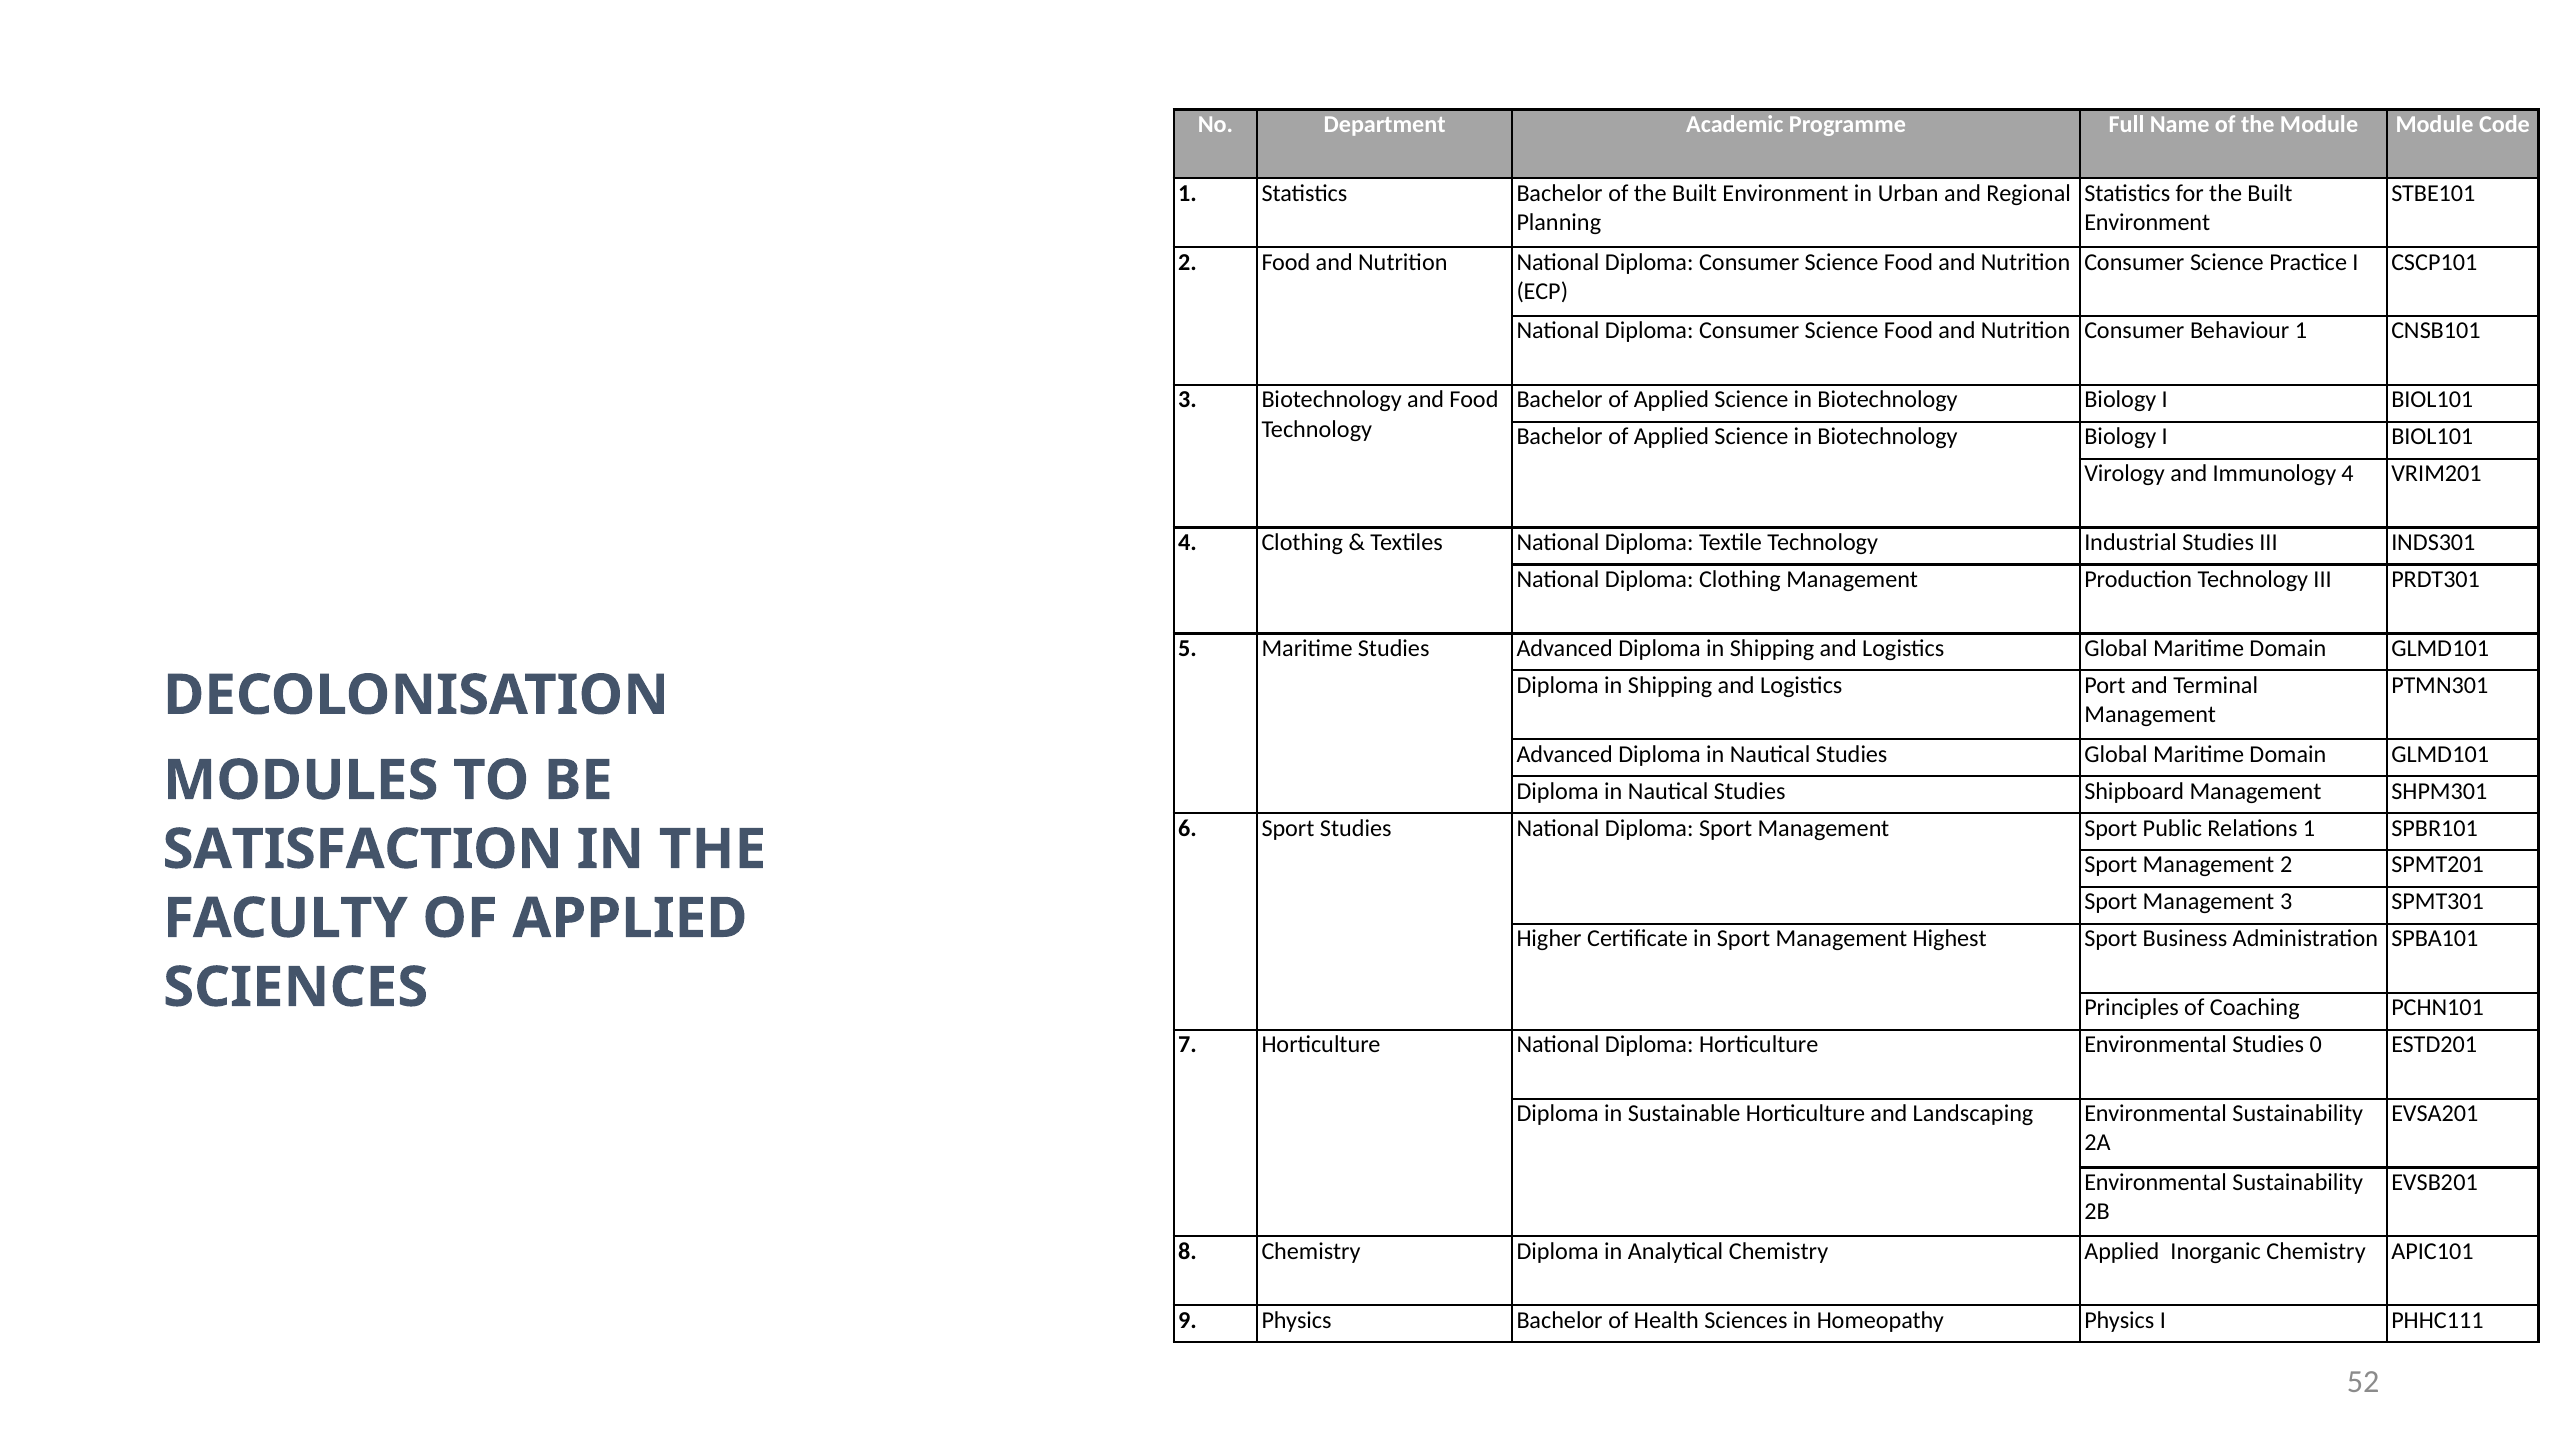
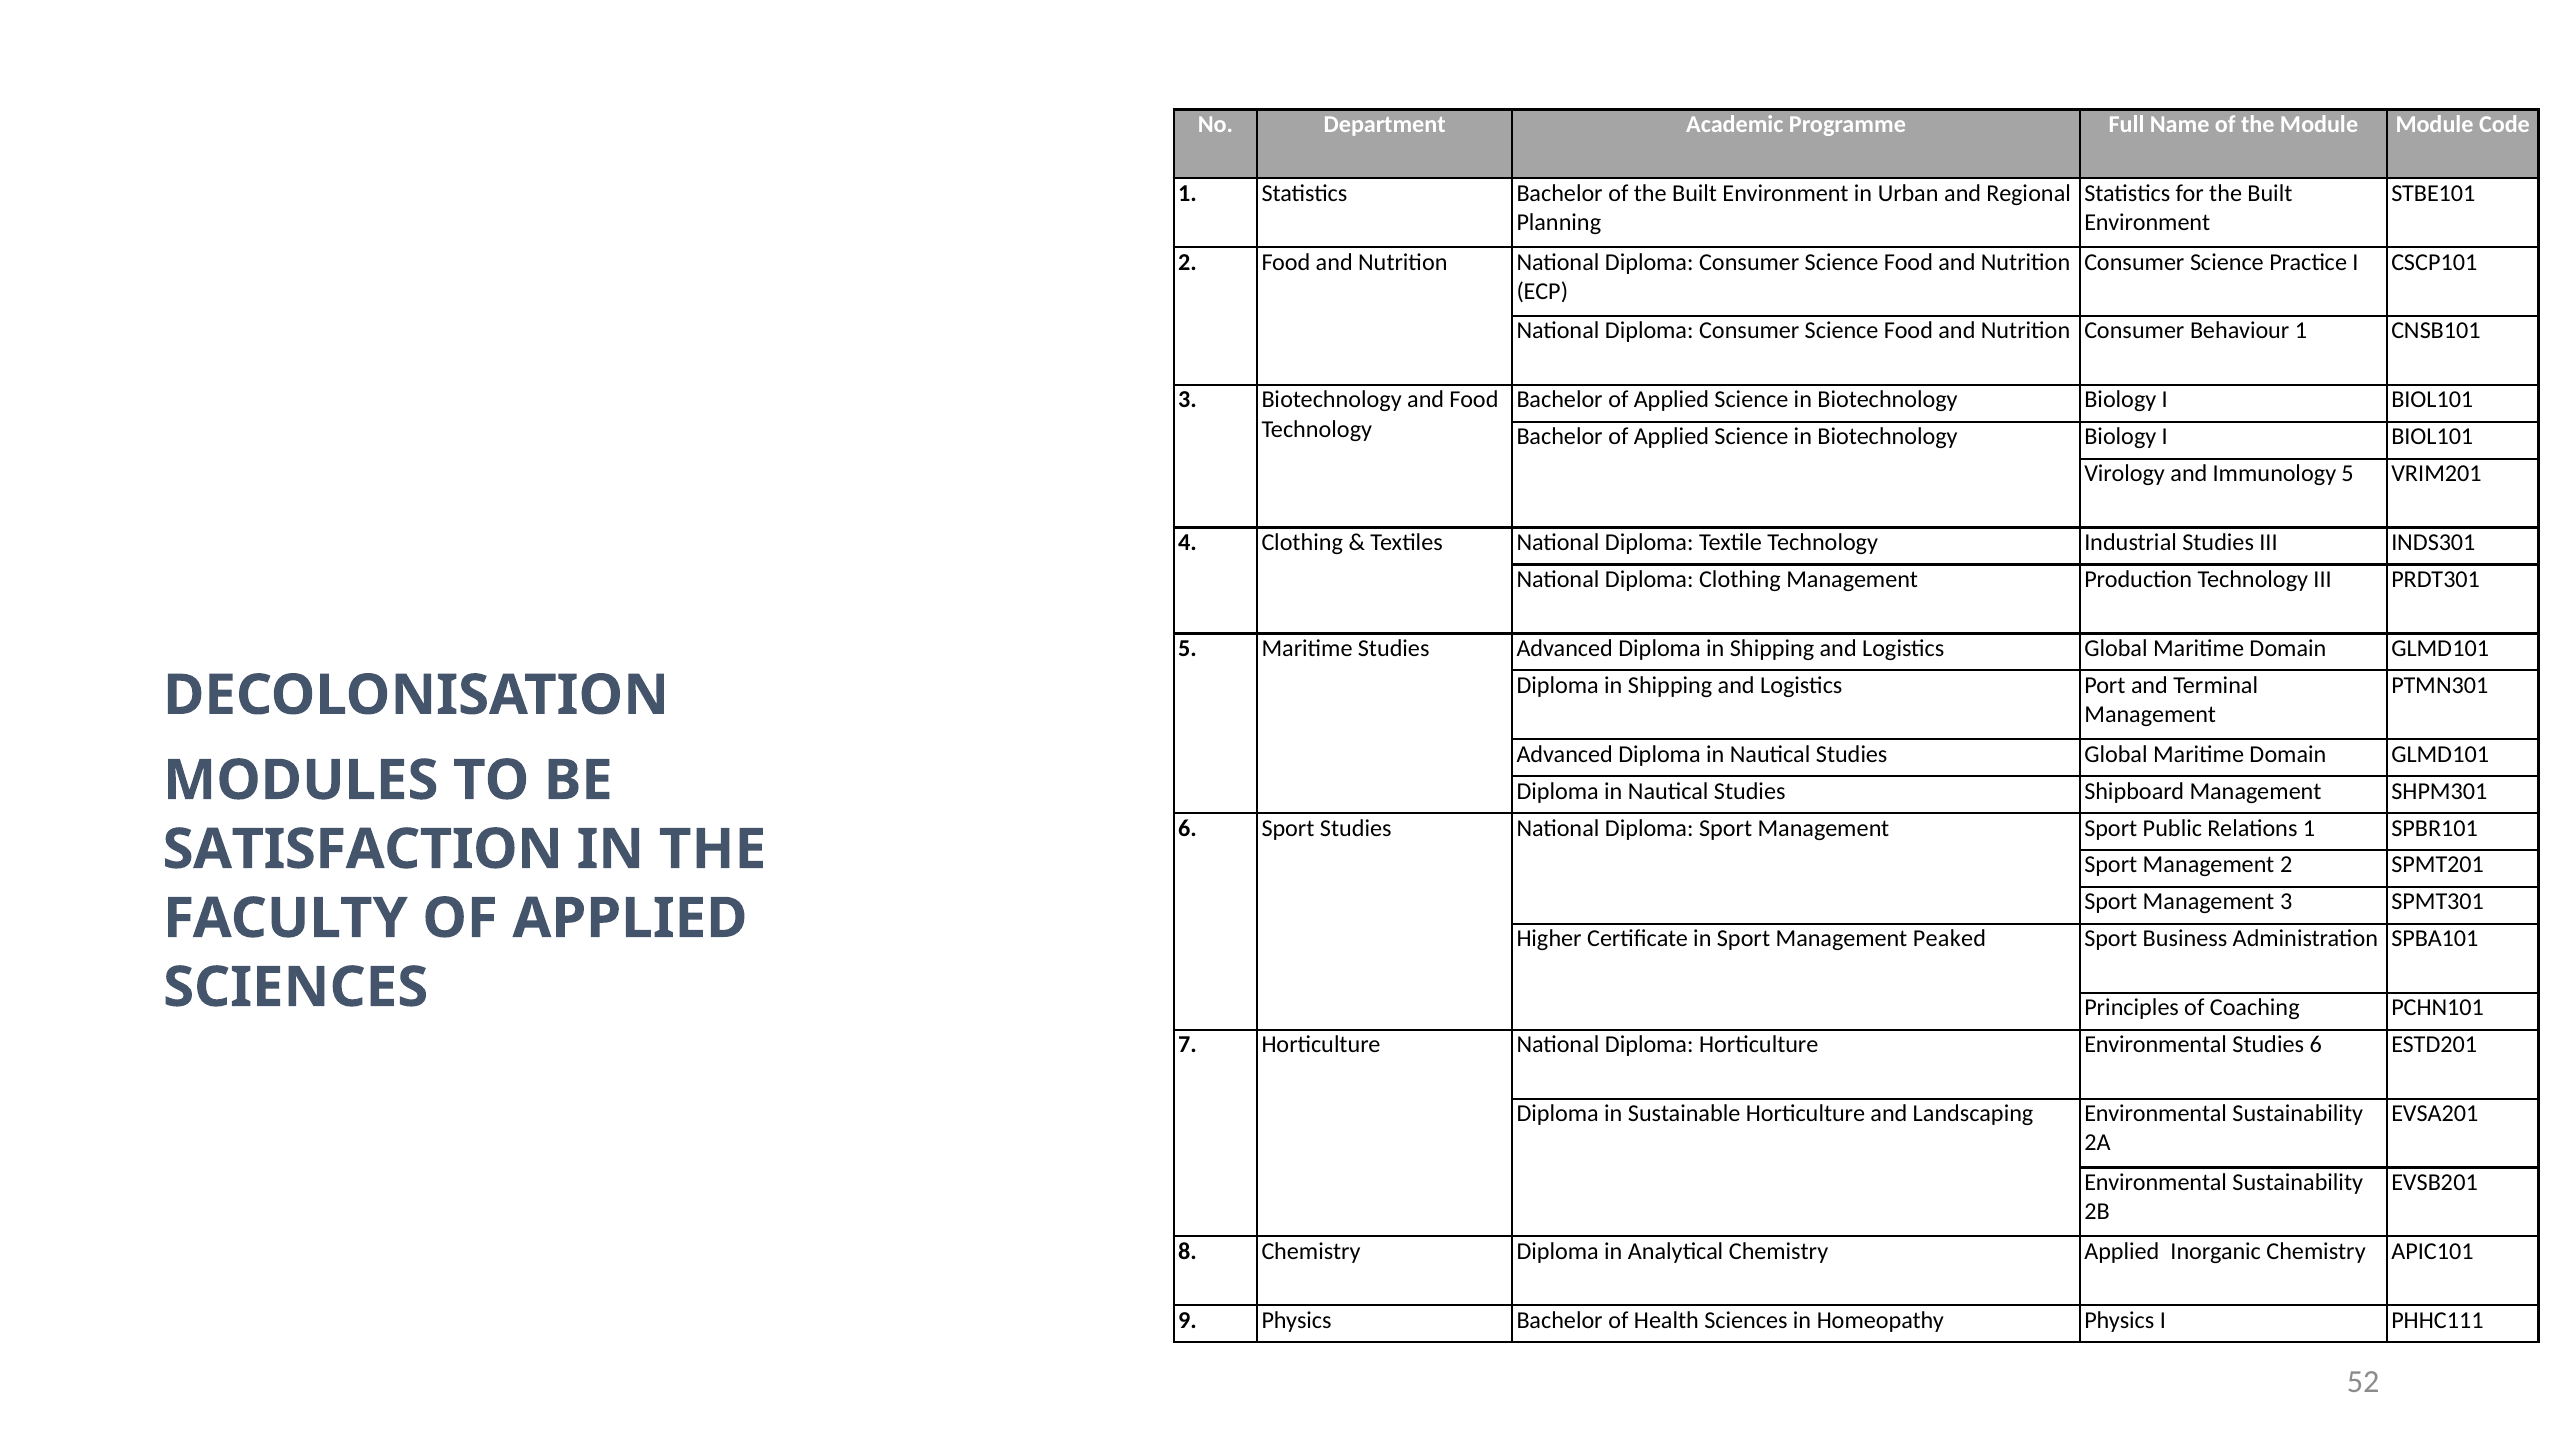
Immunology 4: 4 -> 5 (2348, 474)
Highest: Highest -> Peaked (1949, 939)
Studies 0: 0 -> 6 (2316, 1045)
